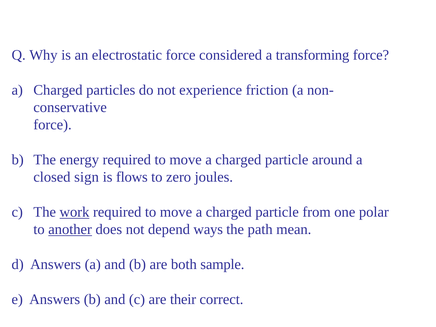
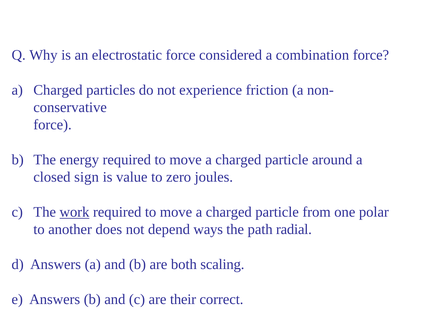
transforming: transforming -> combination (312, 55)
flows: flows -> value (132, 177)
another underline: present -> none (70, 229)
mean: mean -> radial (294, 229)
sample: sample -> scaling (222, 264)
